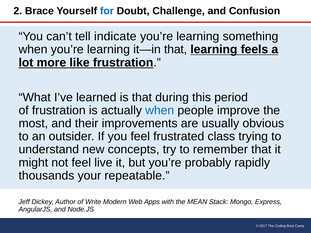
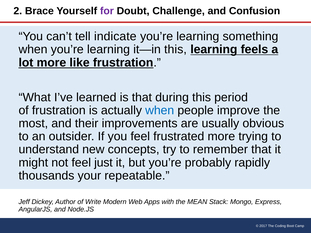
for colour: blue -> purple (107, 11)
it—in that: that -> this (175, 50)
frustrated class: class -> more (221, 137)
live: live -> just (103, 163)
